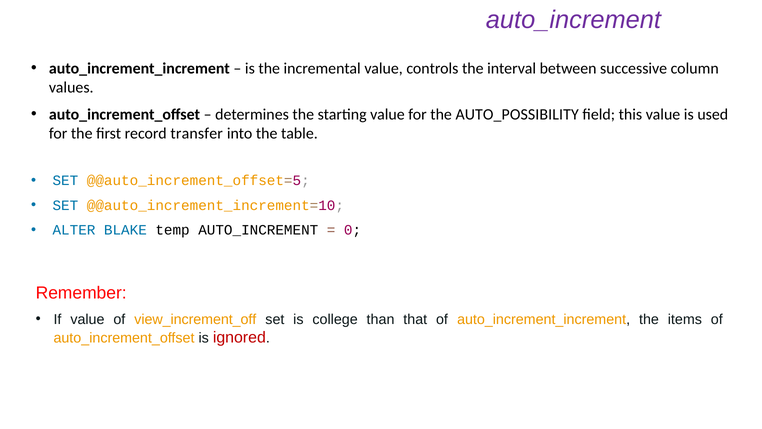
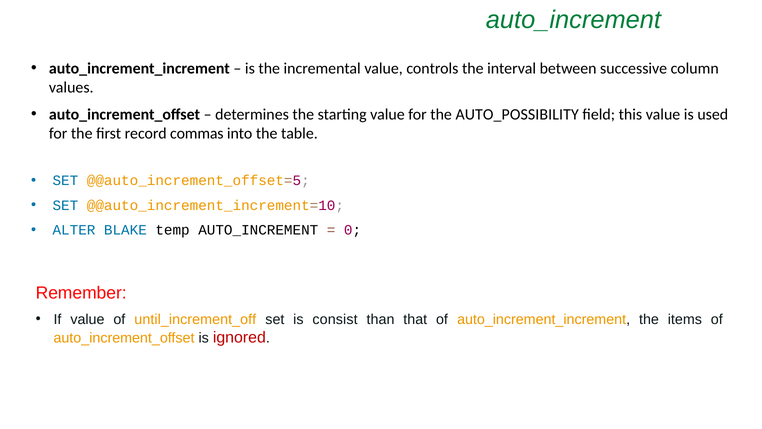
auto_increment colour: purple -> green (573, 20)
transfer: transfer -> commas (197, 133)
view_increment_off: view_increment_off -> until_increment_off (195, 319)
college: college -> consist (335, 319)
